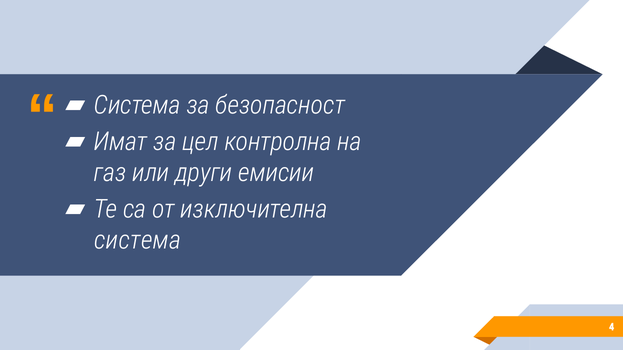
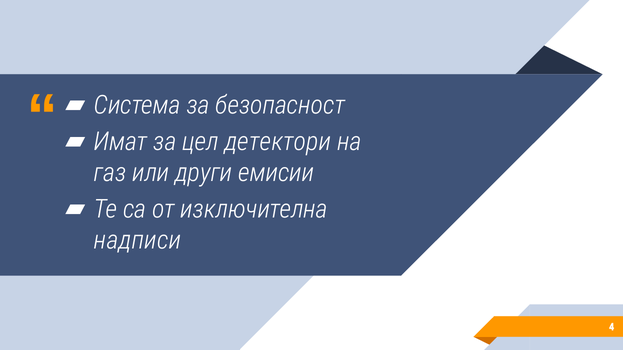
контролна: контролна -> детектори (278, 142)
система: система -> надписи (138, 241)
